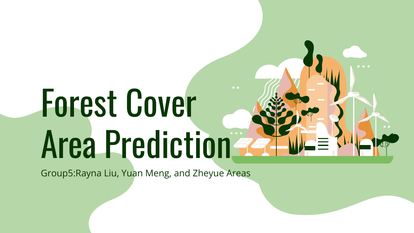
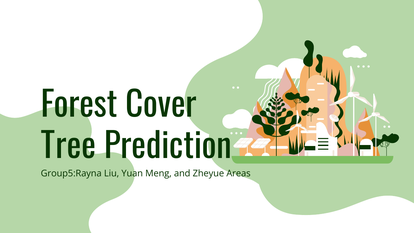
Area: Area -> Tree (68, 147)
